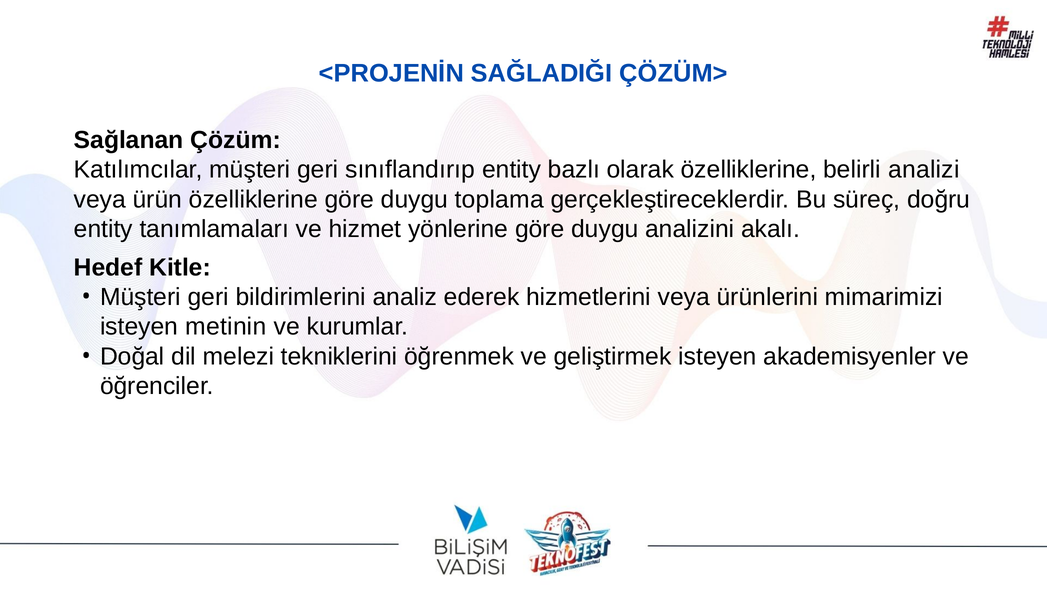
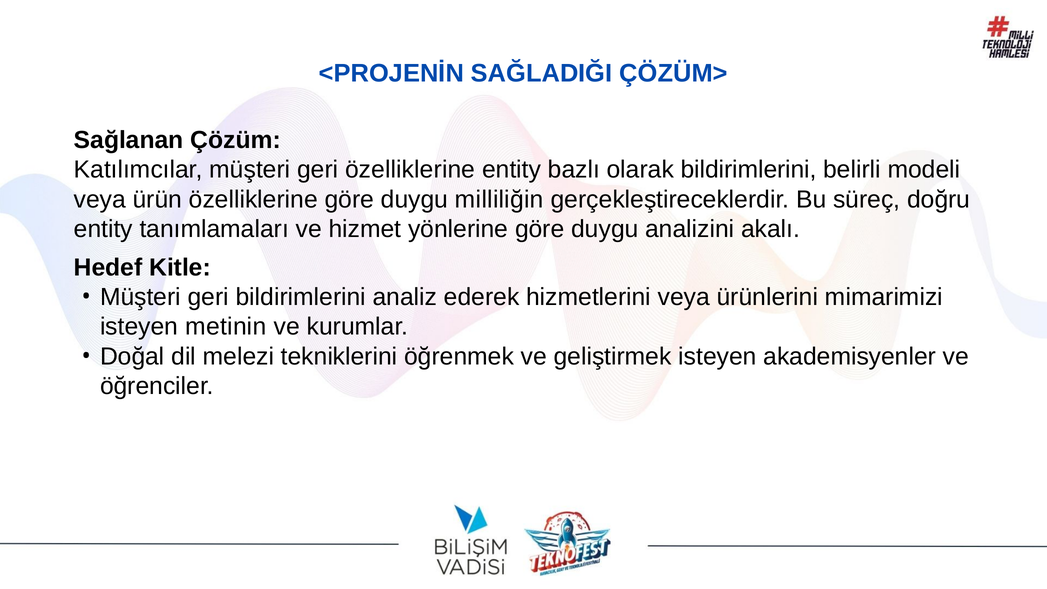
geri sınıflandırıp: sınıflandırıp -> özelliklerine (410, 170)
olarak özelliklerine: özelliklerine -> bildirimlerini (749, 170)
analizi: analizi -> modeli (924, 170)
toplama: toplama -> milliliğin (499, 199)
